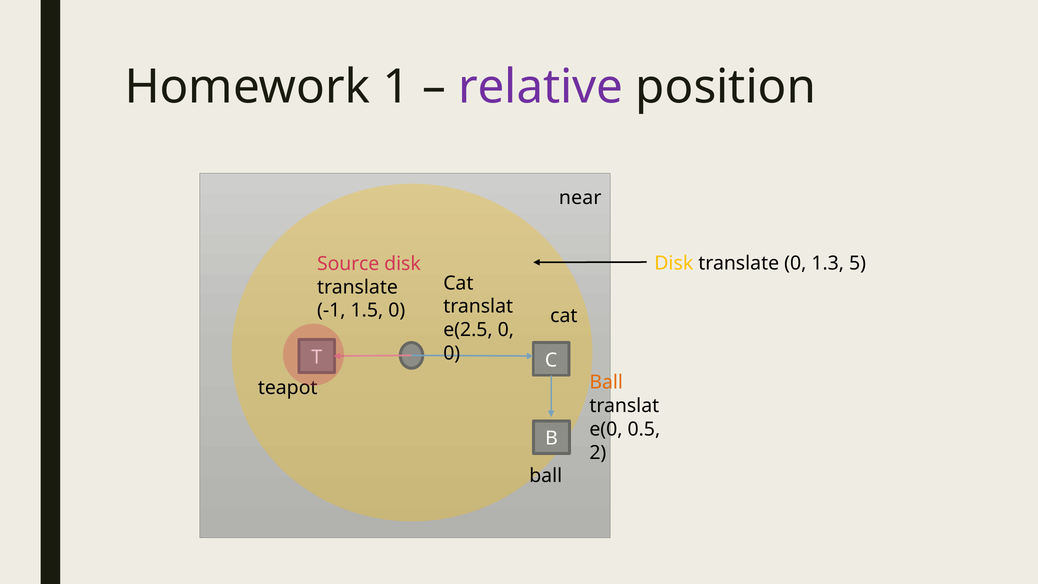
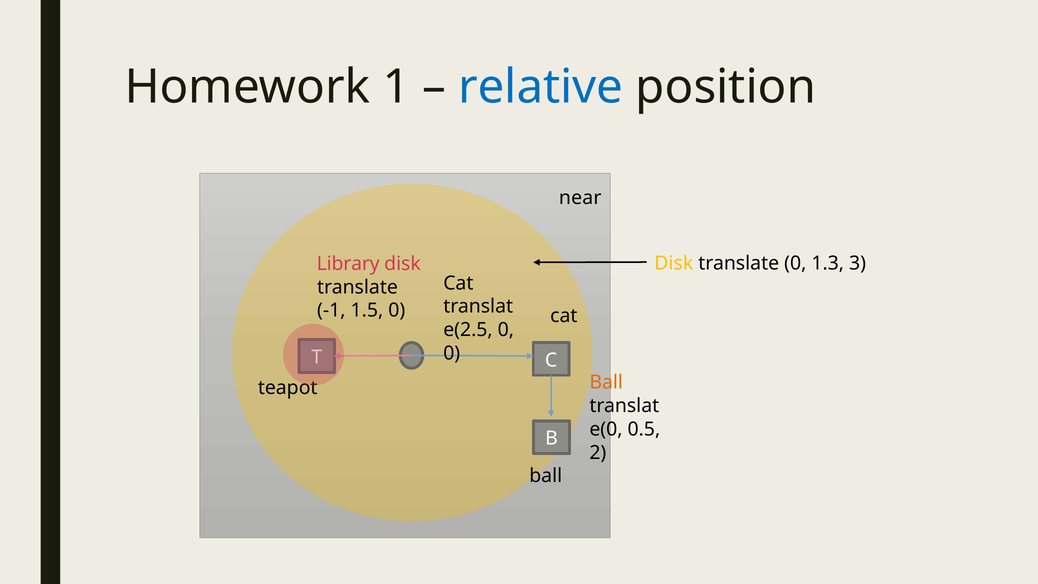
relative colour: purple -> blue (541, 87)
5: 5 -> 3 (858, 263)
Source: Source -> Library (348, 264)
